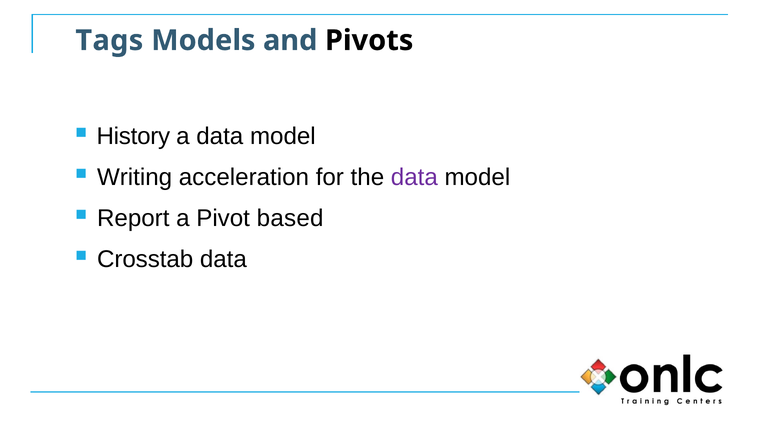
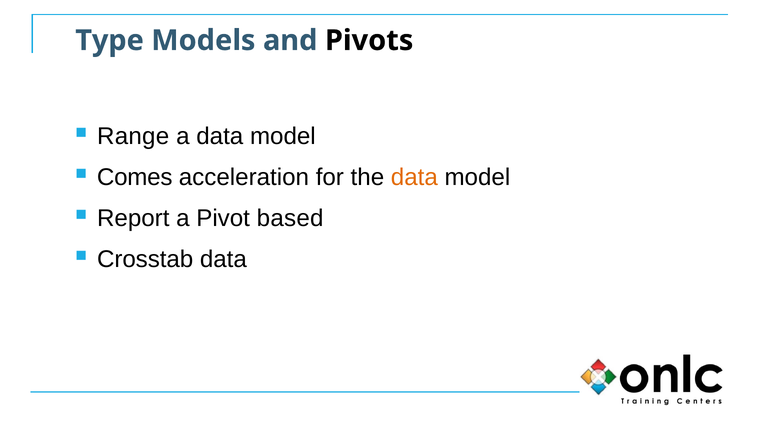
Tags: Tags -> Type (110, 40)
History: History -> Range (133, 136)
Writing: Writing -> Comes (135, 177)
data colour: purple -> orange (414, 177)
